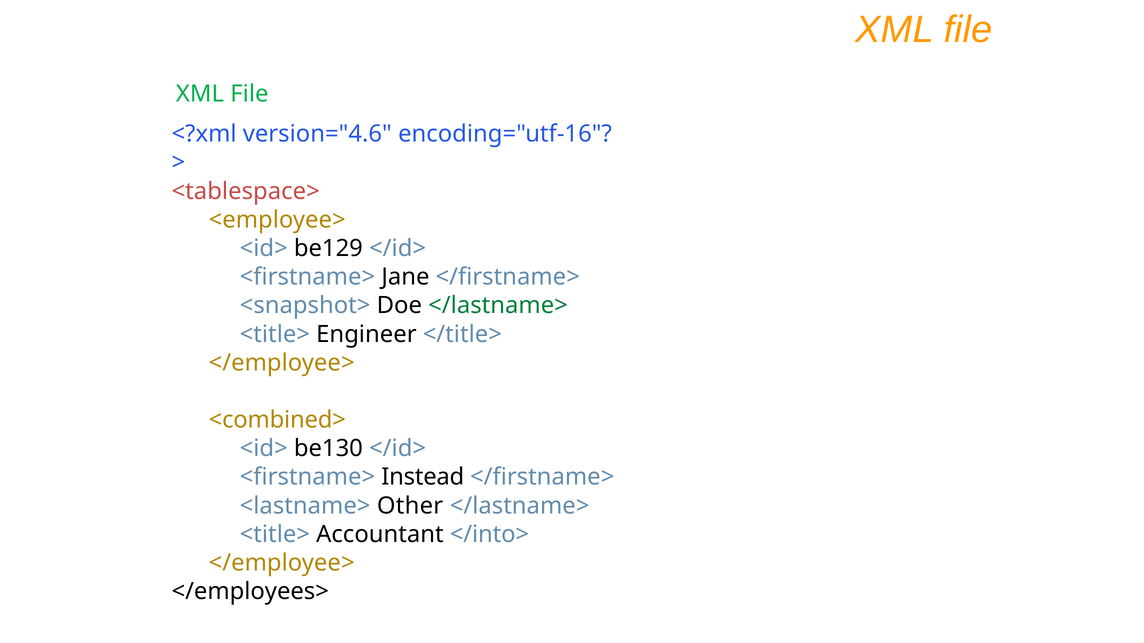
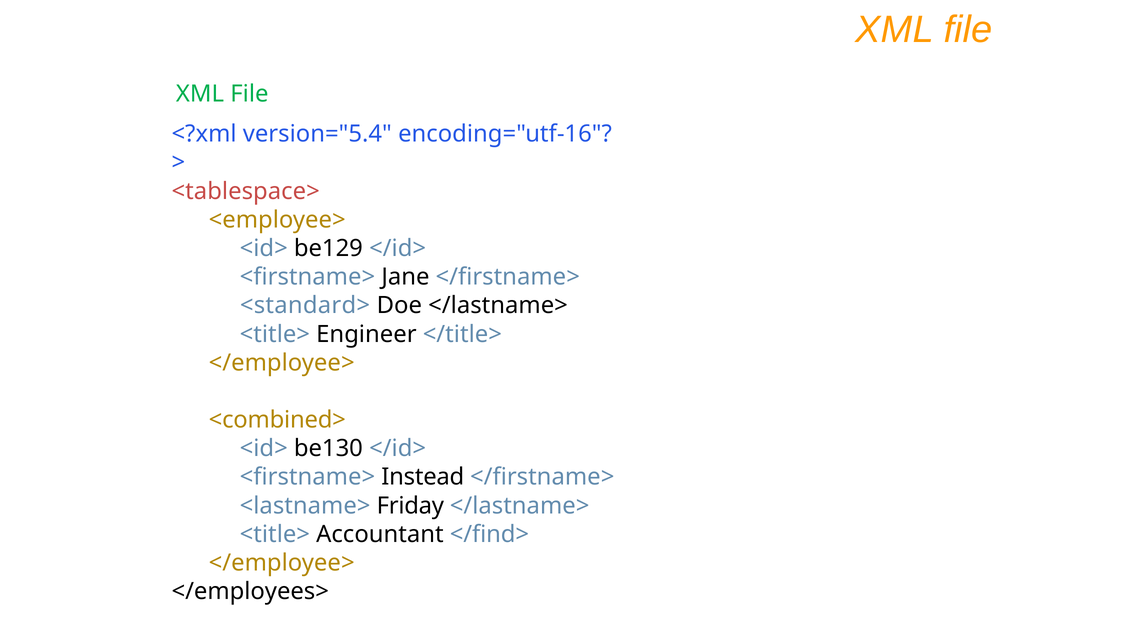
version="4.6: version="4.6 -> version="5.4 (317, 134)
<snapshot>: <snapshot> -> <standard> (305, 306)
</lastname> colour: green -> black (498, 306)
Other: Other -> Friday (410, 506)
</into>: </into> -> </find> (489, 535)
